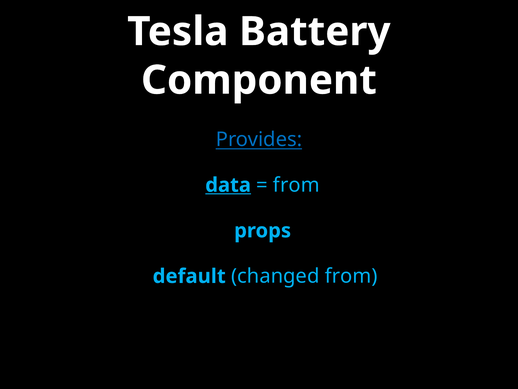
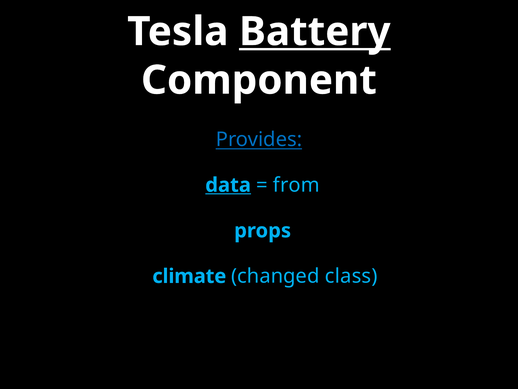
Battery underline: none -> present (315, 32)
default: default -> climate (189, 276)
changed from: from -> class (351, 276)
